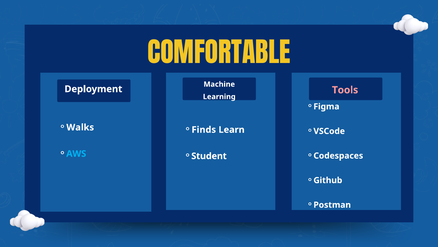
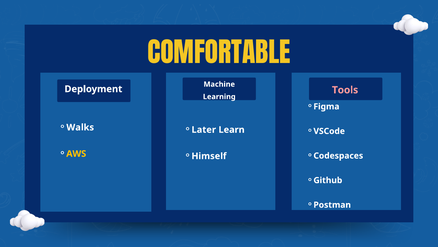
Finds: Finds -> Later (204, 129)
AWS colour: light blue -> yellow (76, 153)
Student: Student -> Himself (209, 156)
